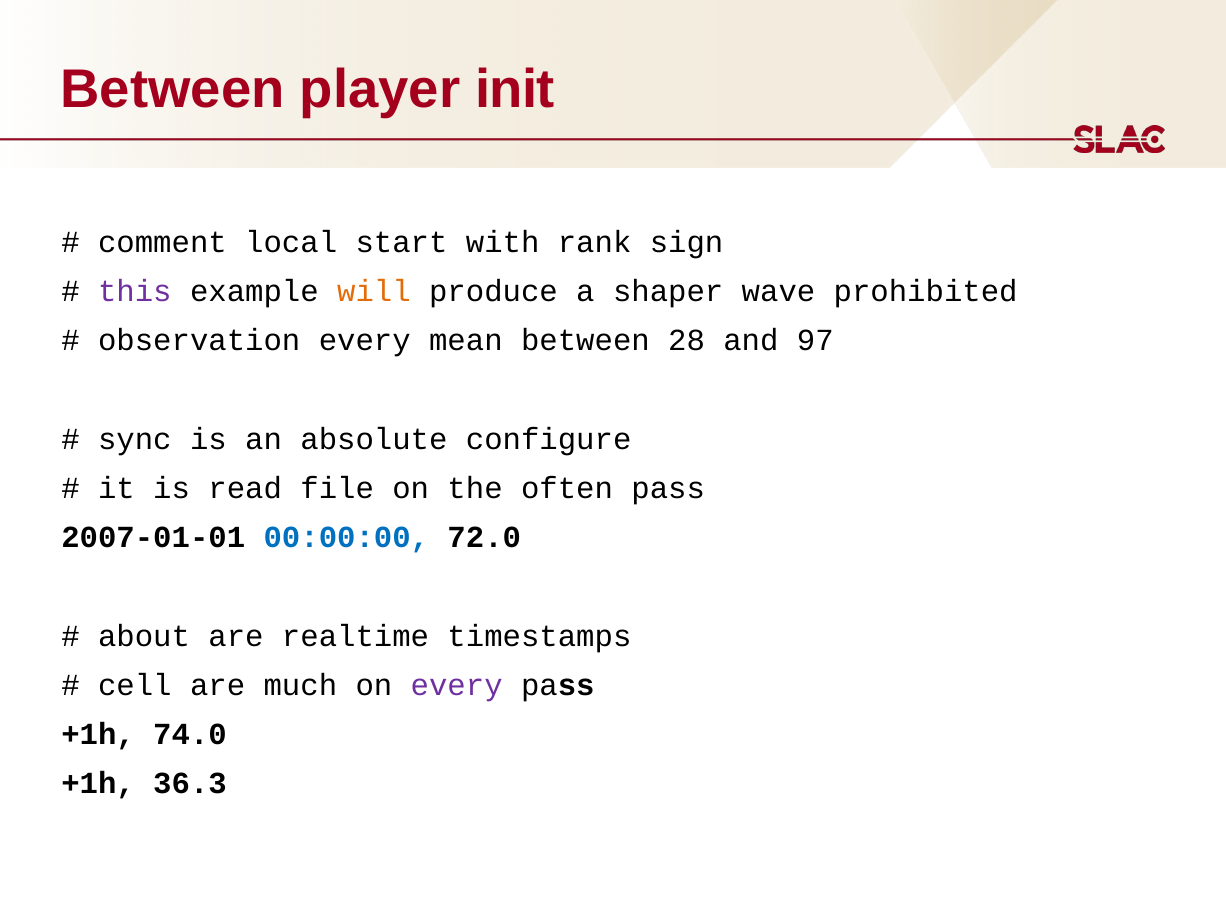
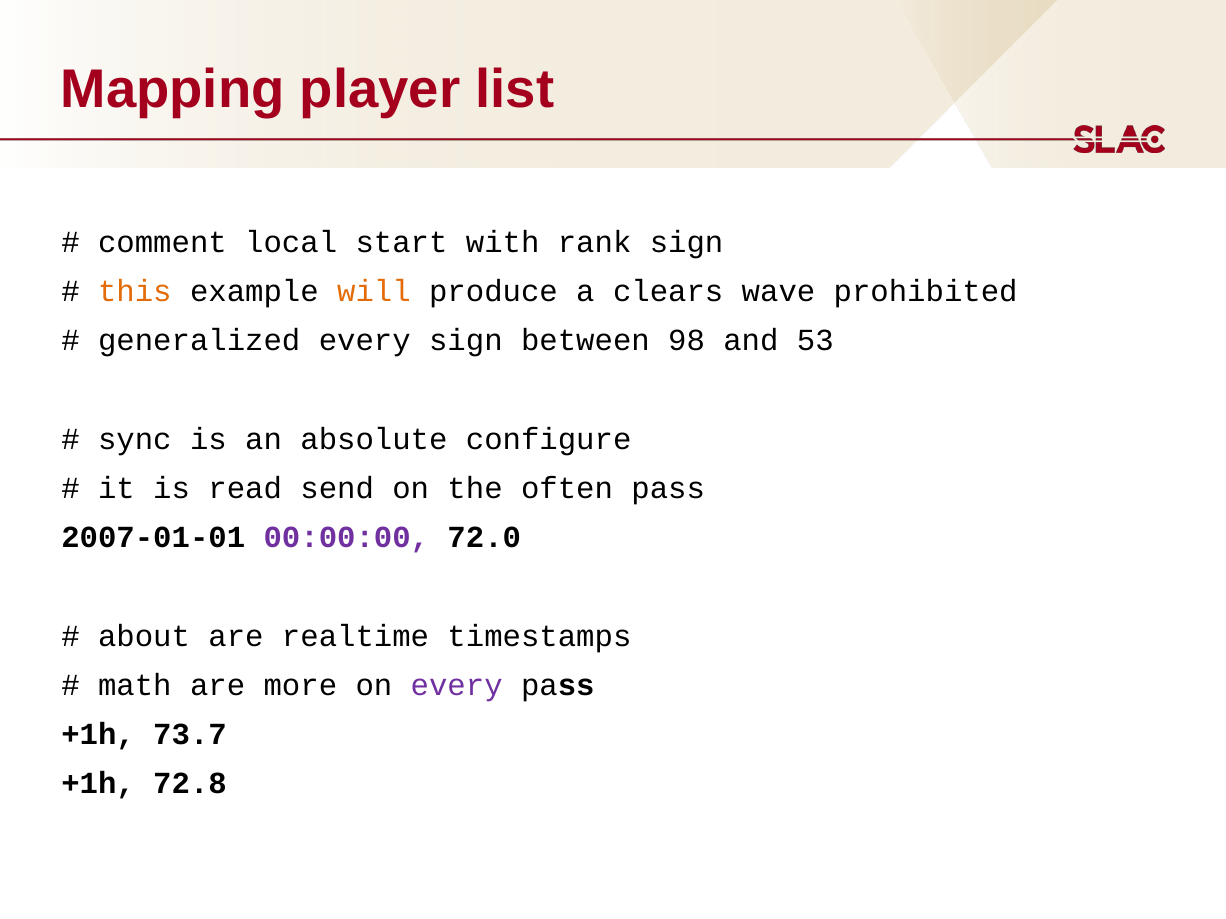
Between: Between -> Mapping (173, 89)
init: init -> list (515, 89)
this colour: purple -> orange (135, 292)
shaper: shaper -> clears (668, 292)
observation: observation -> generalized (199, 341)
every mean: mean -> sign (466, 341)
28: 28 -> 98 (687, 341)
97: 97 -> 53 (815, 341)
file: file -> send (337, 489)
00:00:00 colour: blue -> purple (346, 538)
cell: cell -> math (135, 686)
much: much -> more (300, 686)
74.0: 74.0 -> 73.7 (190, 735)
36.3: 36.3 -> 72.8 (190, 784)
